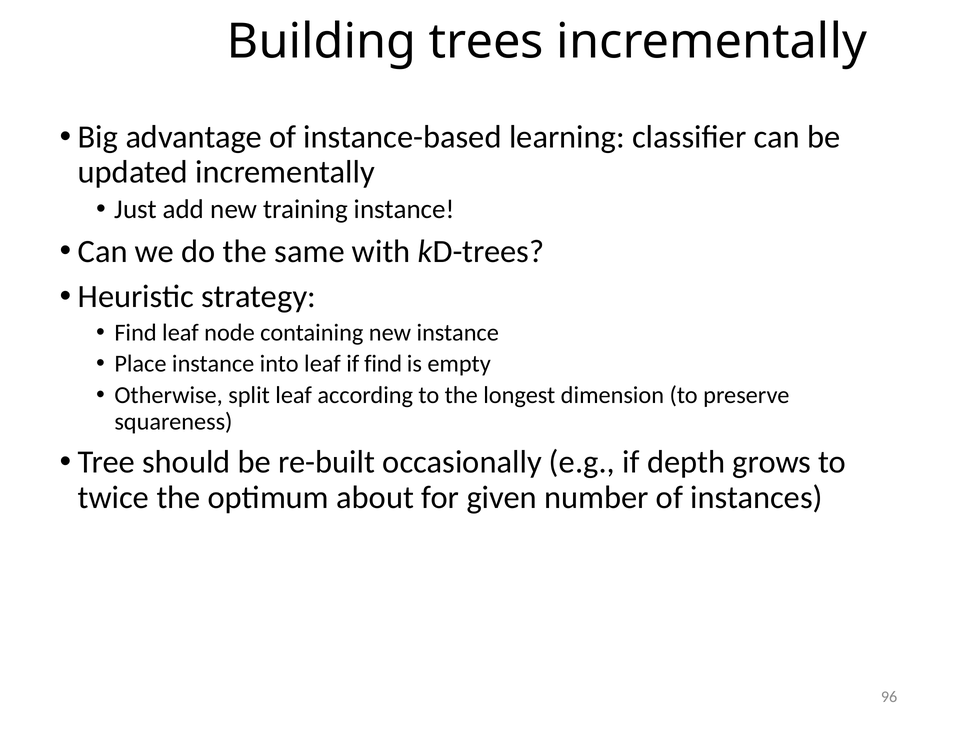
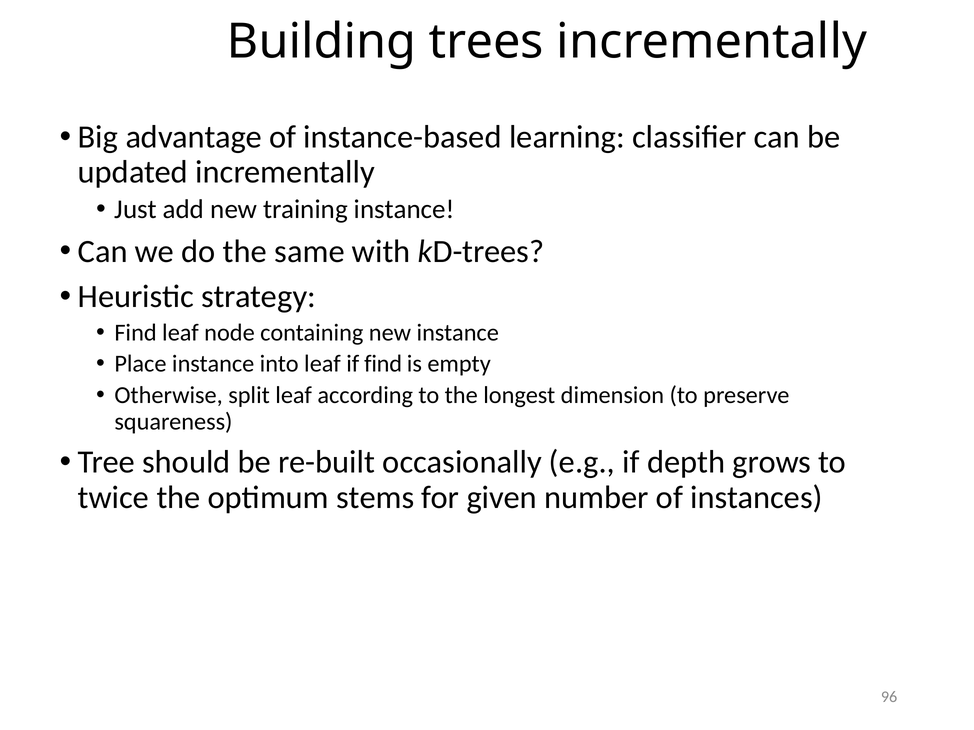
about: about -> stems (375, 498)
